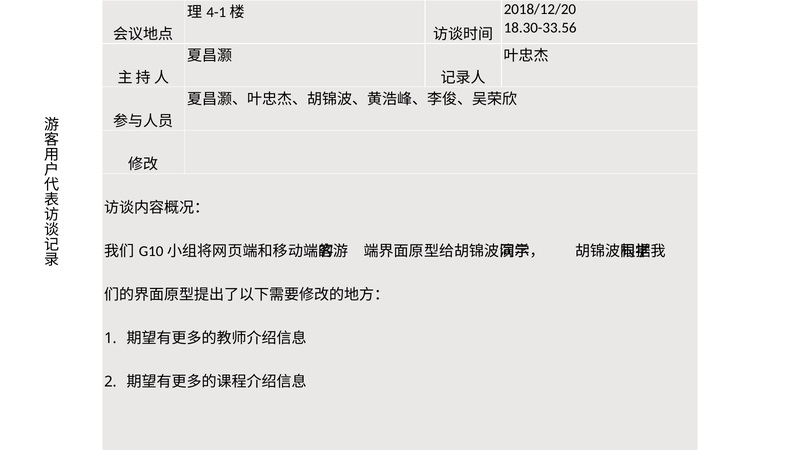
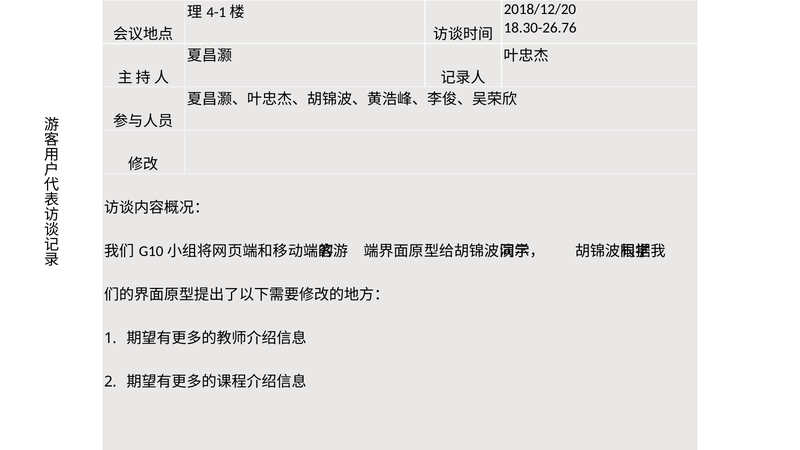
18.30-33.56: 18.30-33.56 -> 18.30-26.76 (540, 28)
